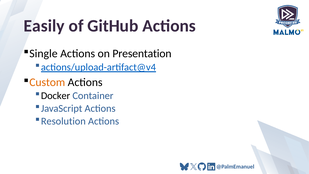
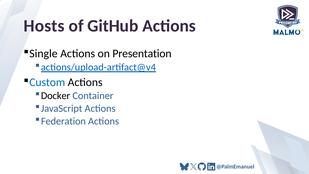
Easily: Easily -> Hosts (44, 26)
Custom colour: orange -> blue (47, 82)
Resolution: Resolution -> Federation (63, 121)
